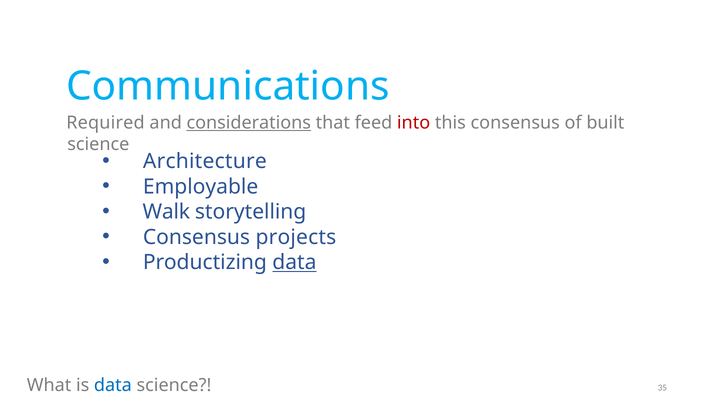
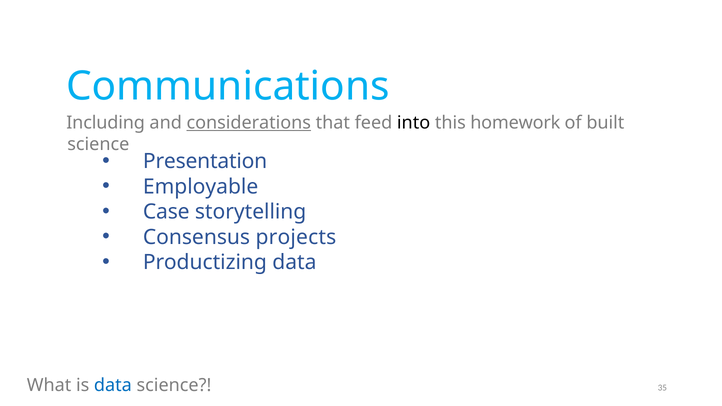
Required: Required -> Including (106, 123)
into colour: red -> black (414, 123)
this consensus: consensus -> homework (515, 123)
Architecture: Architecture -> Presentation (205, 161)
Walk: Walk -> Case (166, 212)
data underline: present -> none (294, 262)
